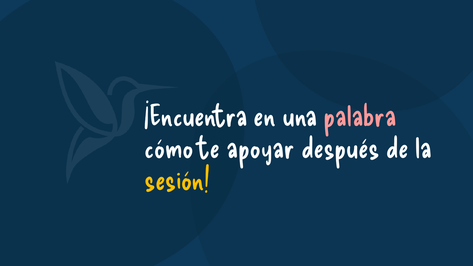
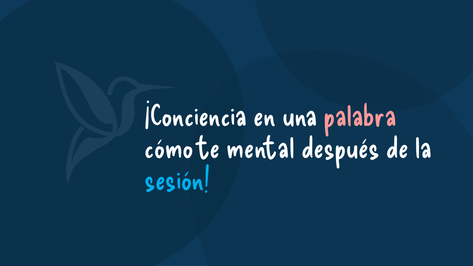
¡Encuentra: ¡Encuentra -> ¡Conciencia (196, 117)
apoyar: apoyar -> mental (261, 148)
sesión colour: yellow -> light blue (177, 180)
